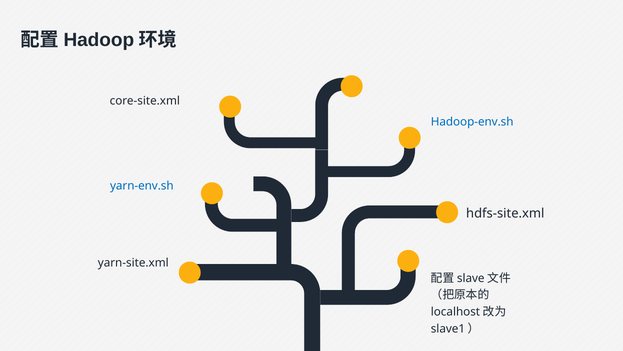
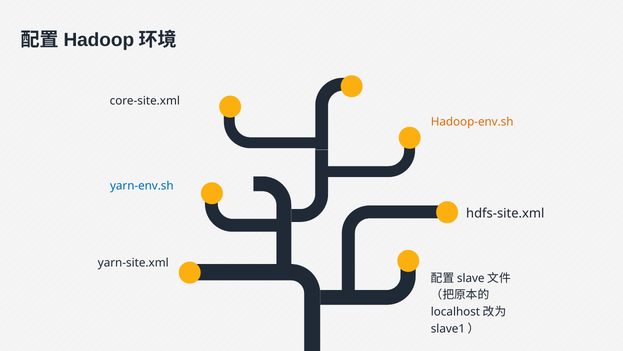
Hadoop-env.sh colour: blue -> orange (472, 122)
